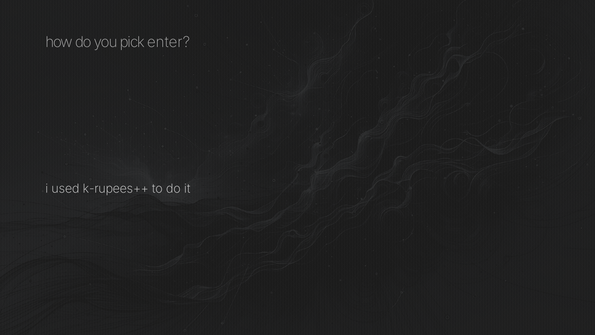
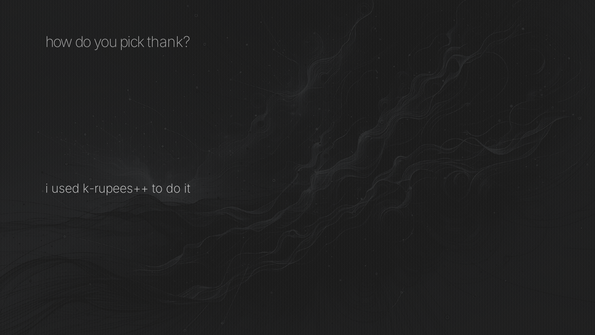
enter: enter -> thank (169, 42)
